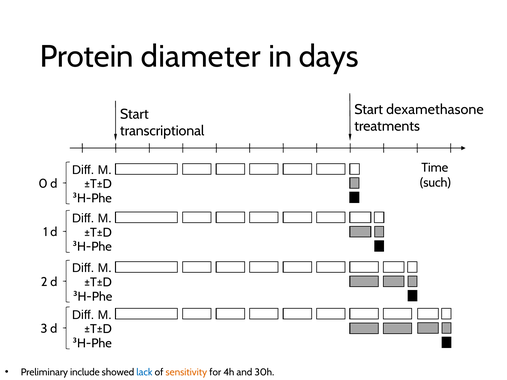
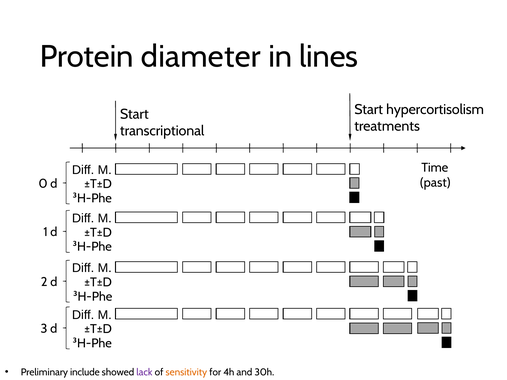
days: days -> lines (329, 57)
dexamethasone: dexamethasone -> hypercortisolism (435, 109)
such: such -> past (435, 183)
lack colour: blue -> purple (144, 372)
